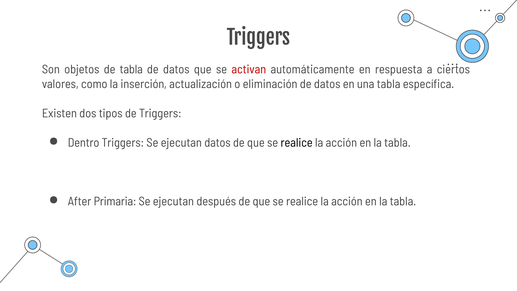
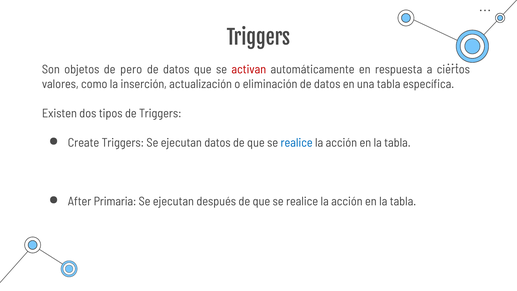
de tabla: tabla -> pero (131, 70)
Dentro: Dentro -> Create (84, 143)
realice colour: black -> blue (297, 143)
